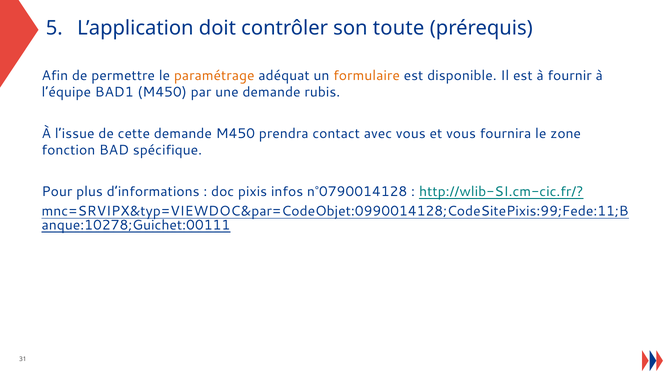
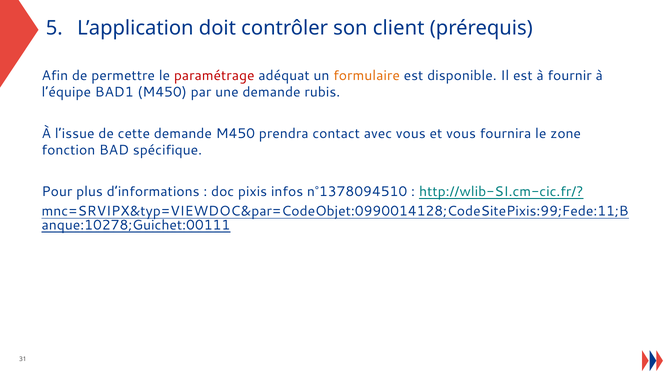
toute: toute -> client (399, 28)
paramétrage colour: orange -> red (214, 76)
n°0790014128: n°0790014128 -> n°1378094510 (357, 192)
